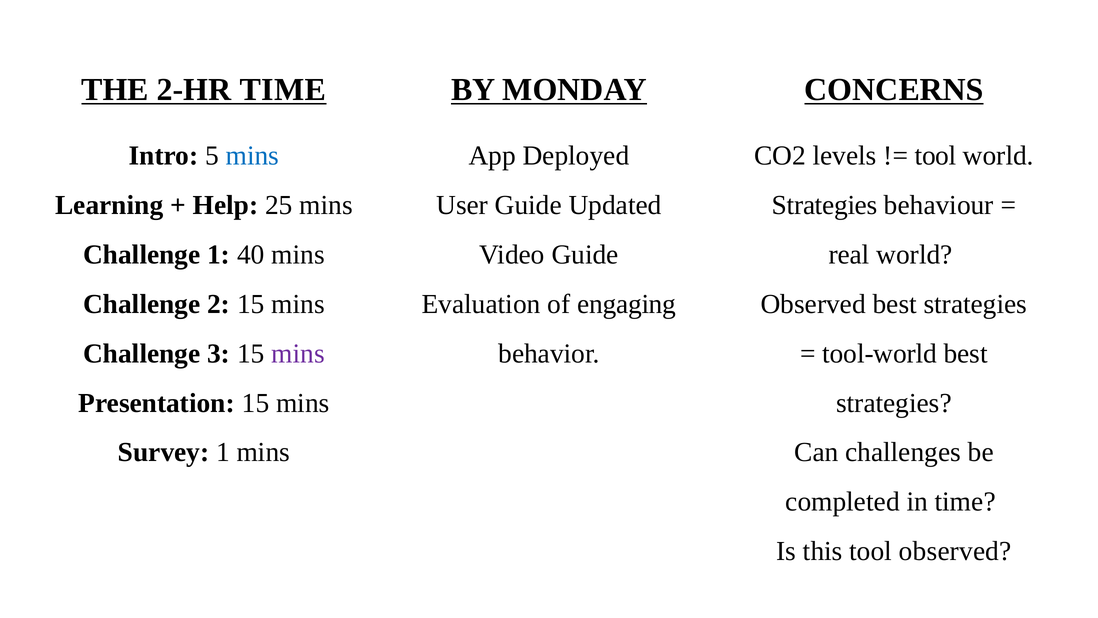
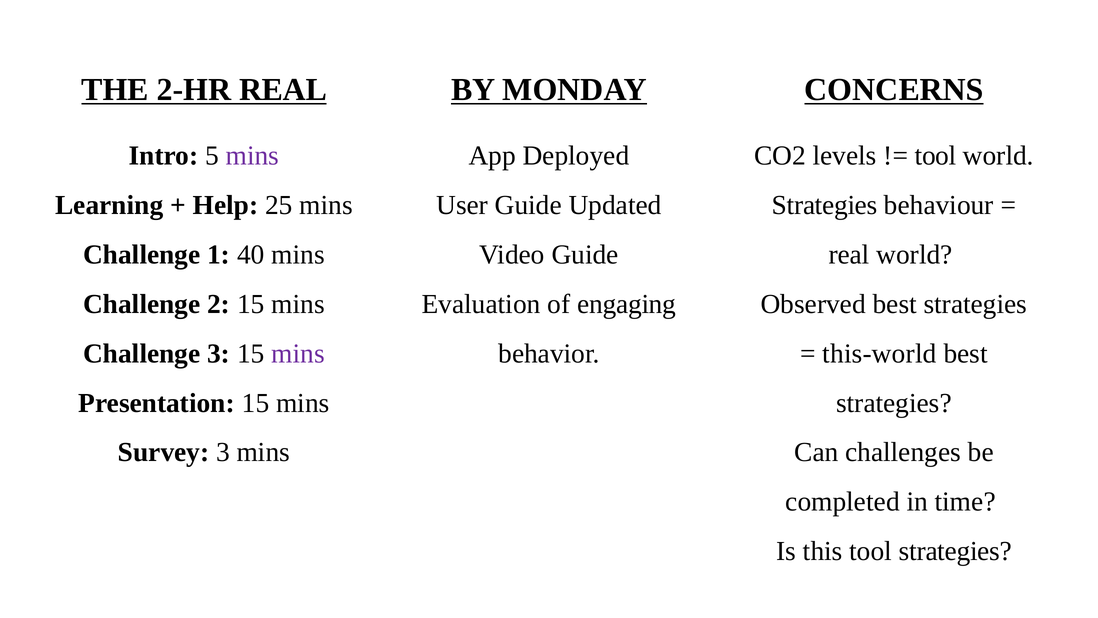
2-HR TIME: TIME -> REAL (283, 90)
mins colour: blue -> purple (252, 156)
tool-world: tool-world -> this-world (880, 353)
Survey 1: 1 -> 3 (223, 452)
tool observed: observed -> strategies (955, 551)
